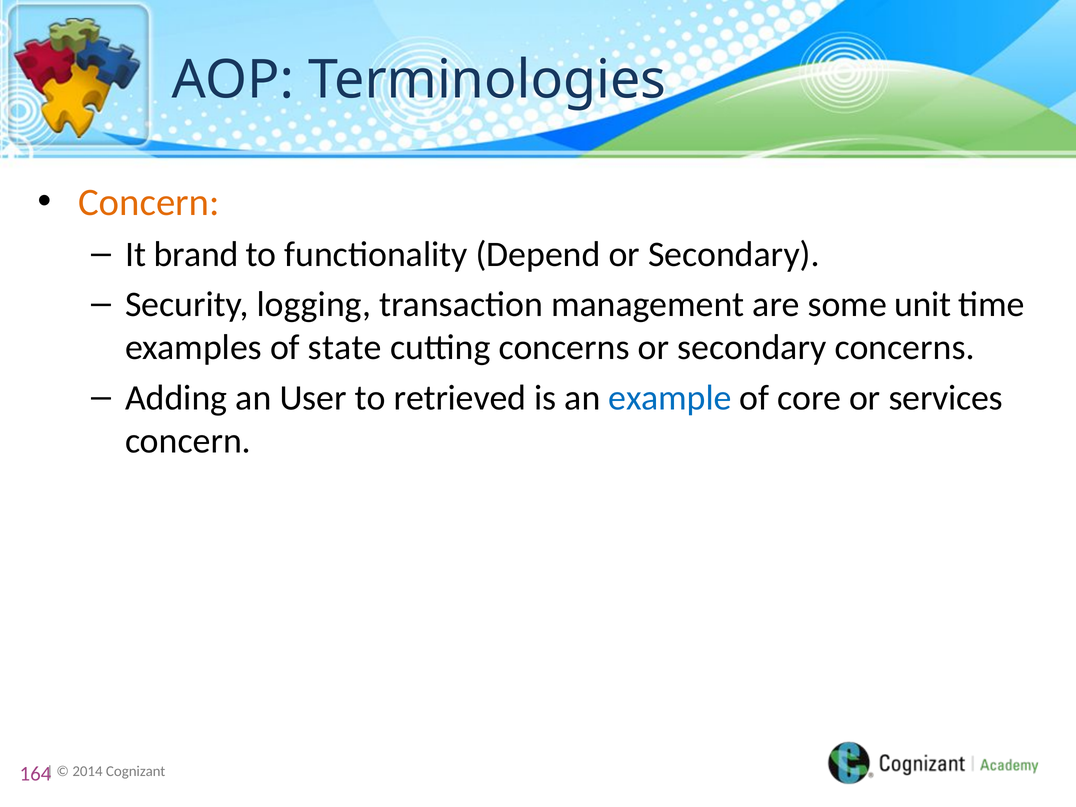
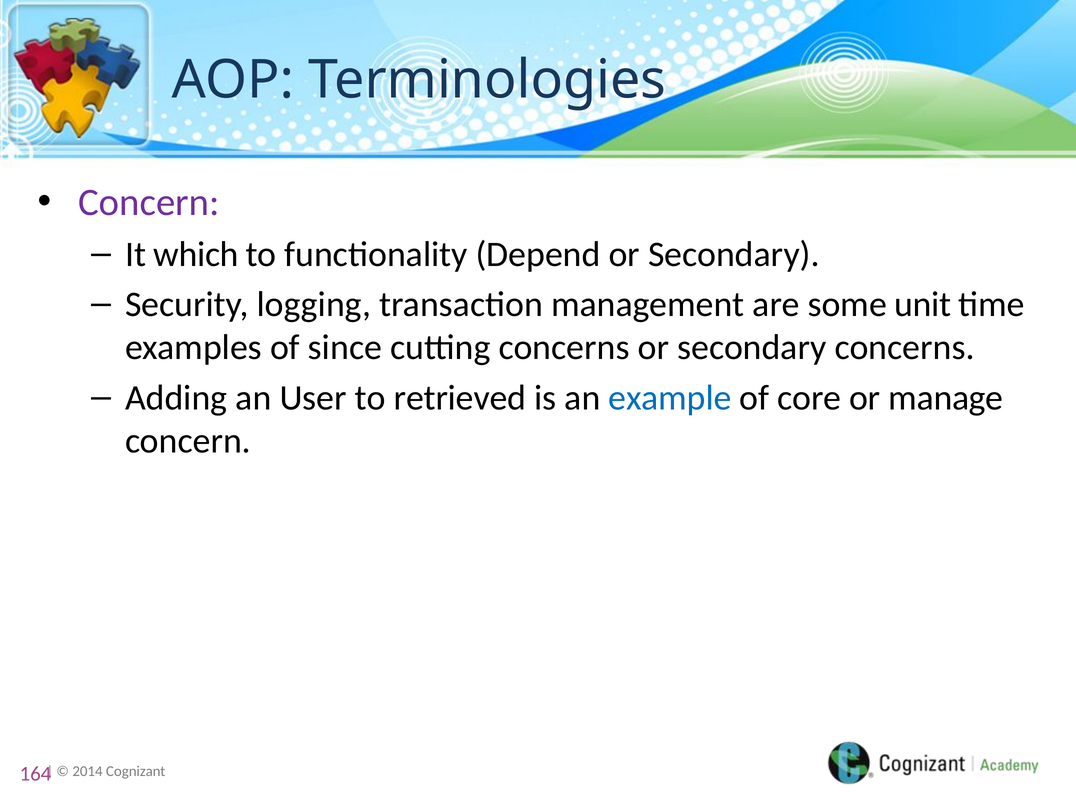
Concern colour: orange -> purple (149, 203)
brand: brand -> which (196, 254)
state: state -> since (345, 348)
services: services -> manage (946, 398)
